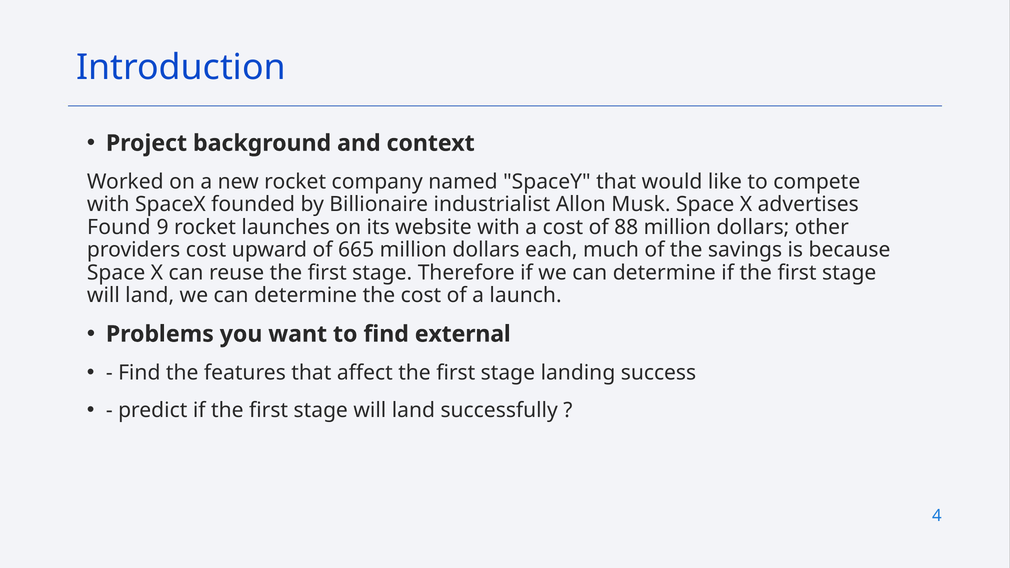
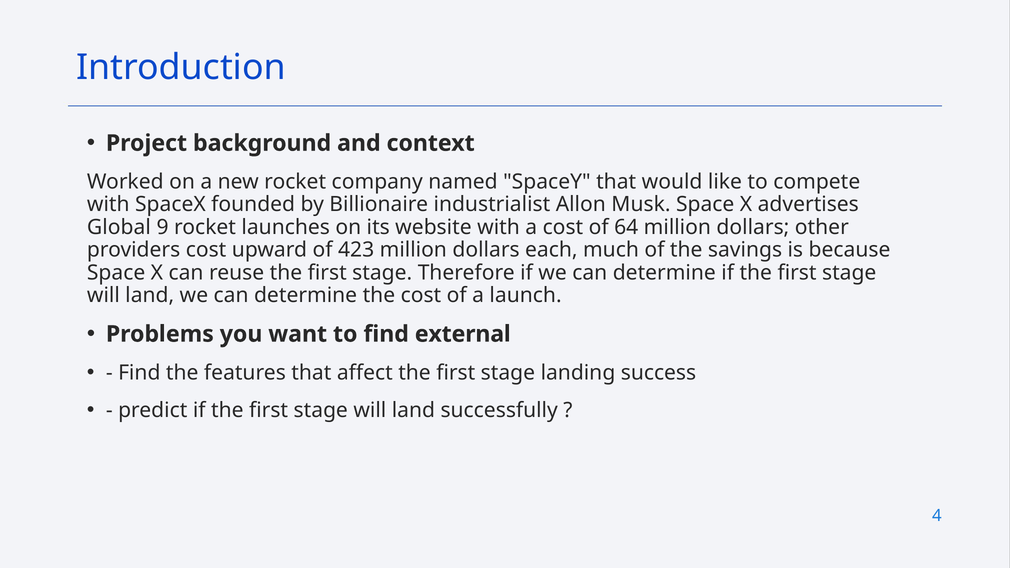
Found: Found -> Global (119, 227)
88: 88 -> 64 (626, 227)
665: 665 -> 423 (356, 250)
